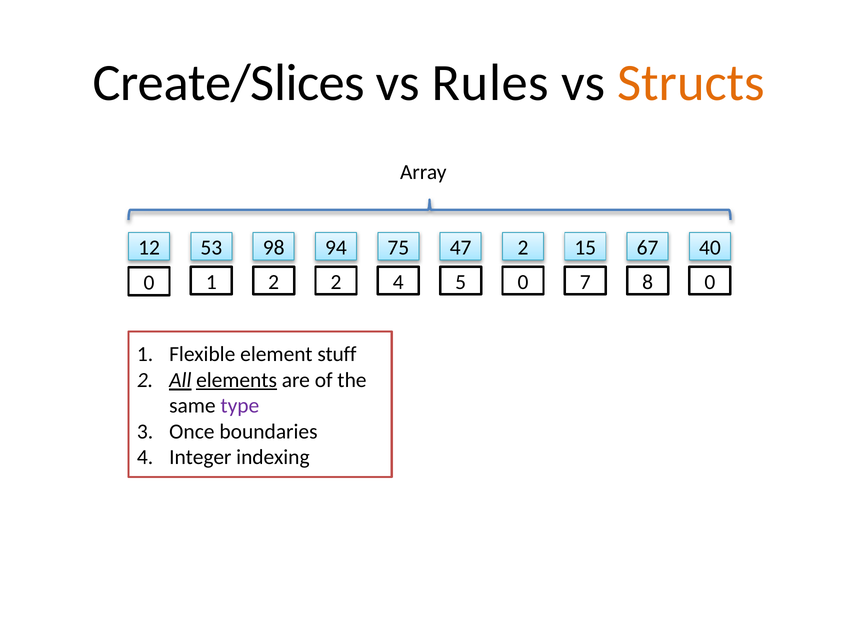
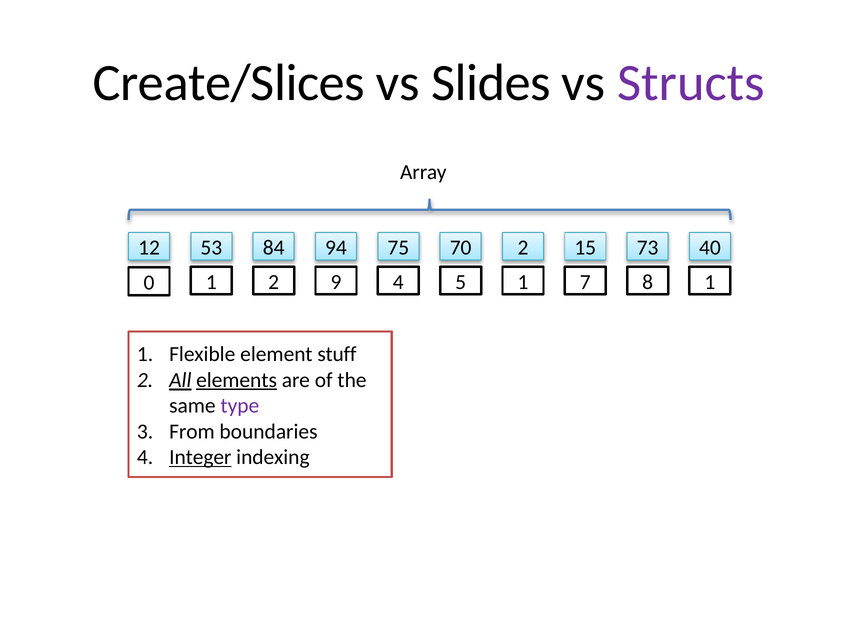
Rules: Rules -> Slides (491, 83)
Structs colour: orange -> purple (691, 83)
98: 98 -> 84 (274, 248)
47: 47 -> 70 (461, 248)
67: 67 -> 73 (648, 248)
2 2: 2 -> 9 (336, 282)
5 0: 0 -> 1 (523, 282)
8 0: 0 -> 1 (710, 282)
Once: Once -> From (192, 432)
Integer underline: none -> present (200, 457)
